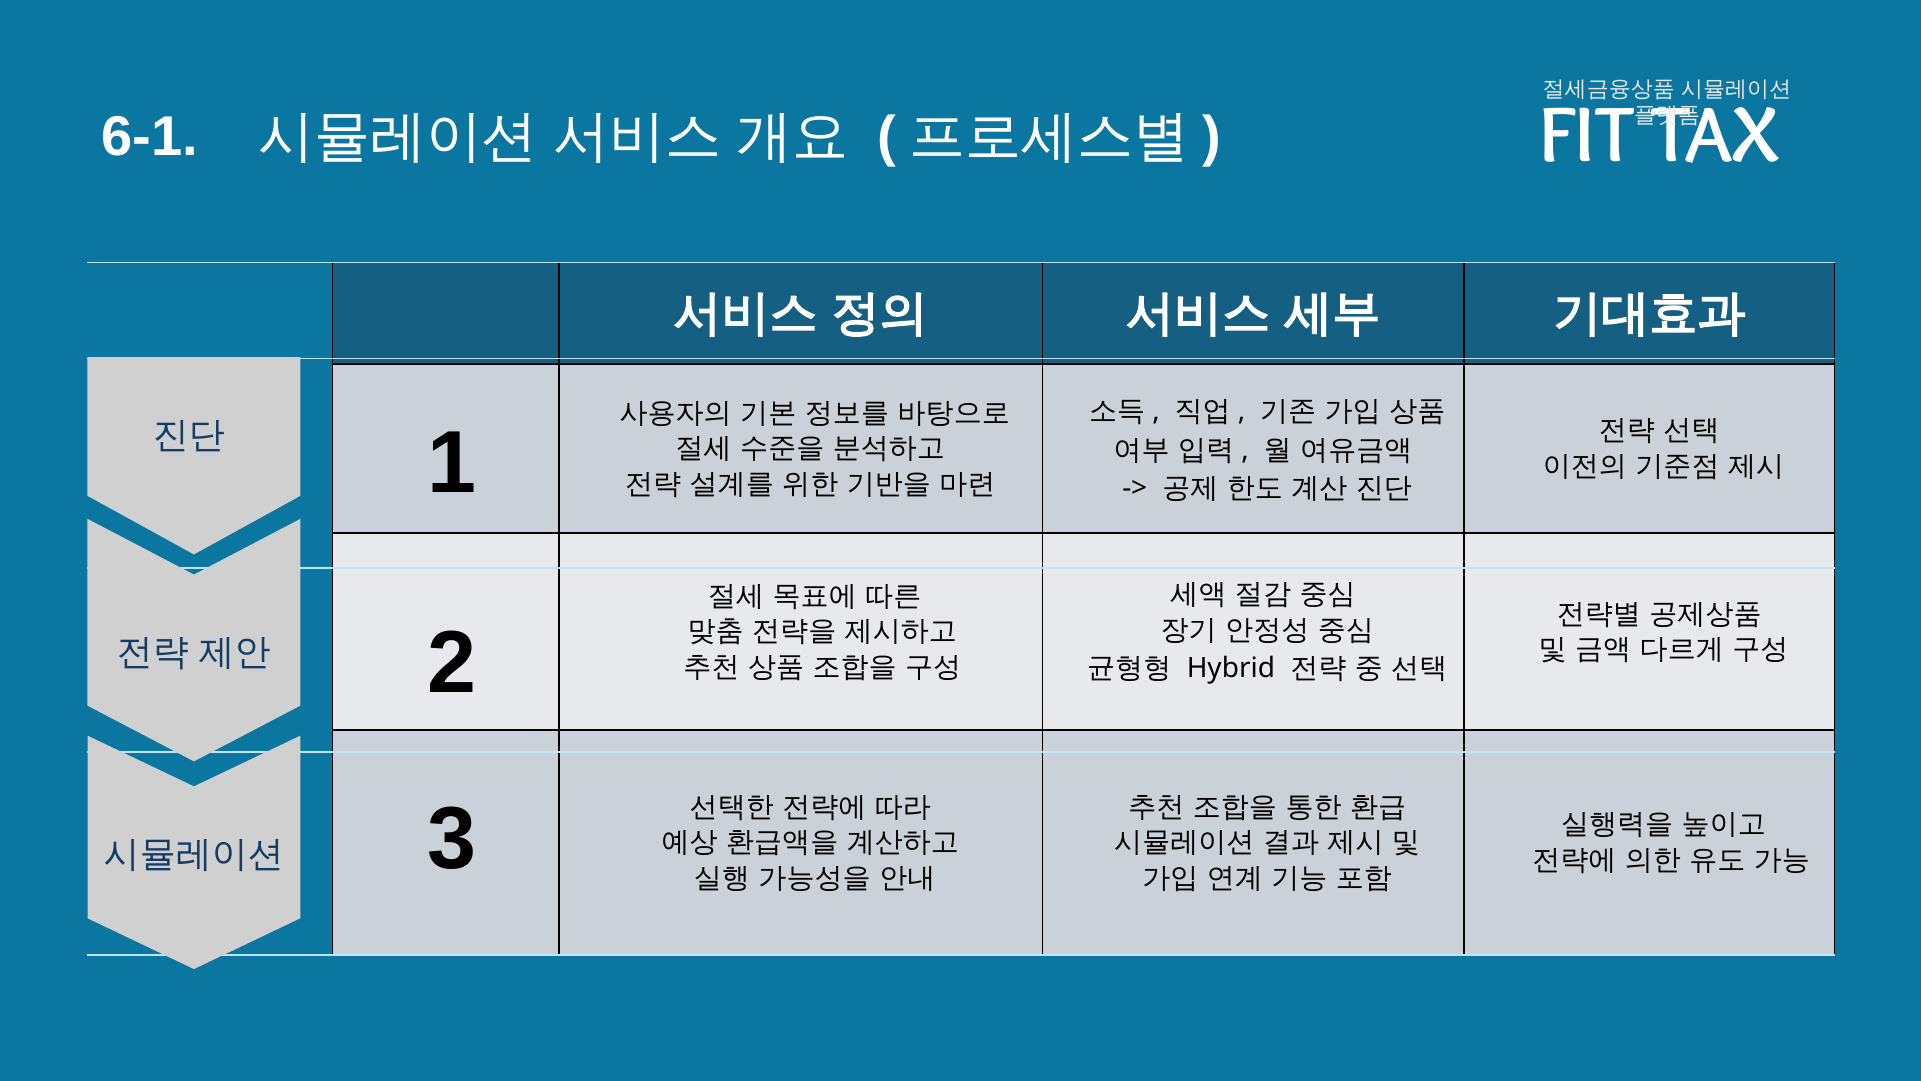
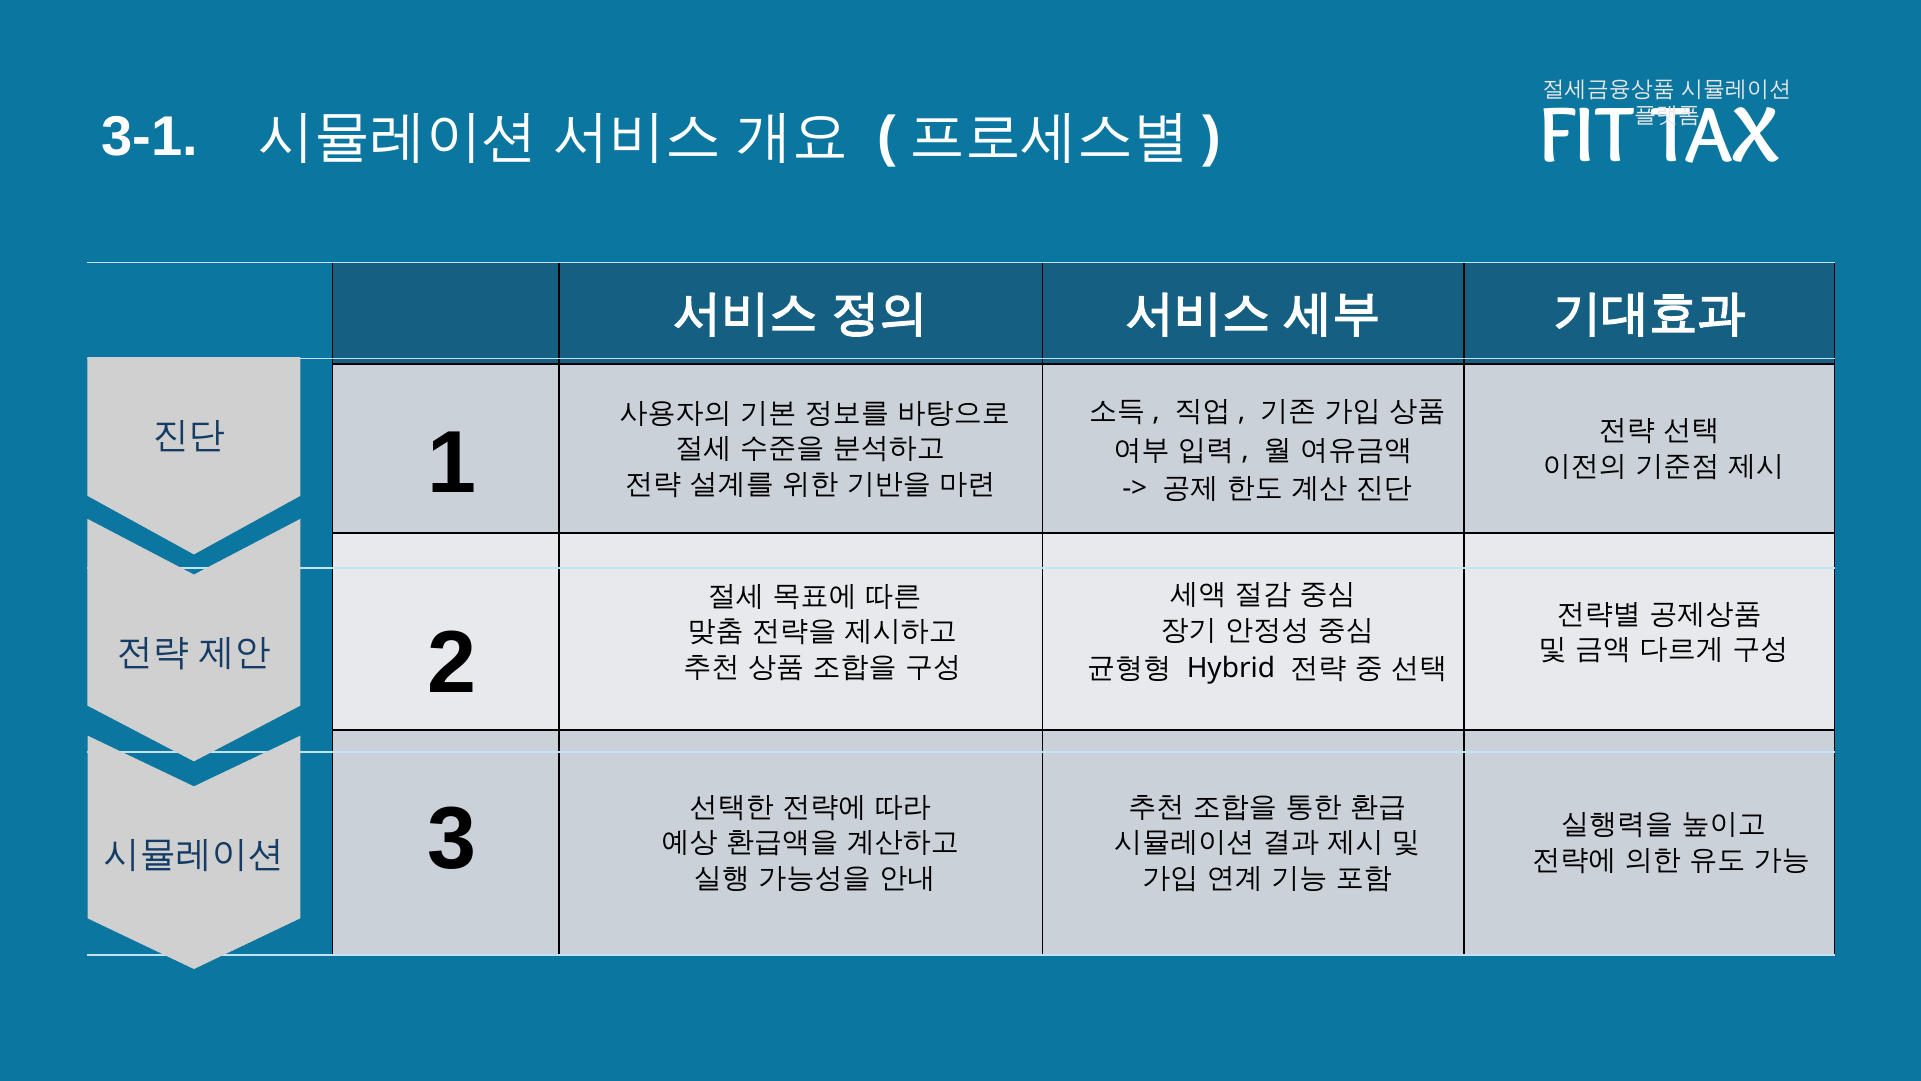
6-1: 6-1 -> 3-1 (150, 137)
